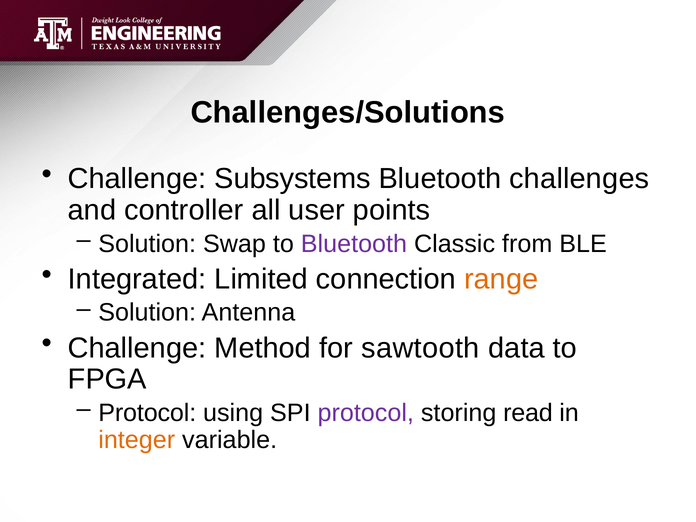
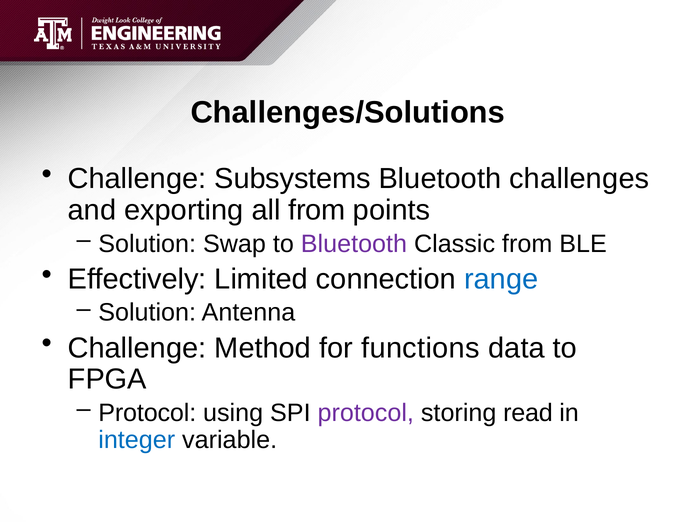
controller: controller -> exporting (184, 210)
all user: user -> from (317, 210)
Integrated: Integrated -> Effectively (137, 279)
range colour: orange -> blue (501, 279)
sawtooth: sawtooth -> functions (420, 348)
integer colour: orange -> blue (137, 440)
